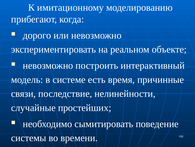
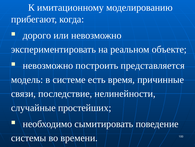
интерактивный: интерактивный -> представляется (153, 65)
